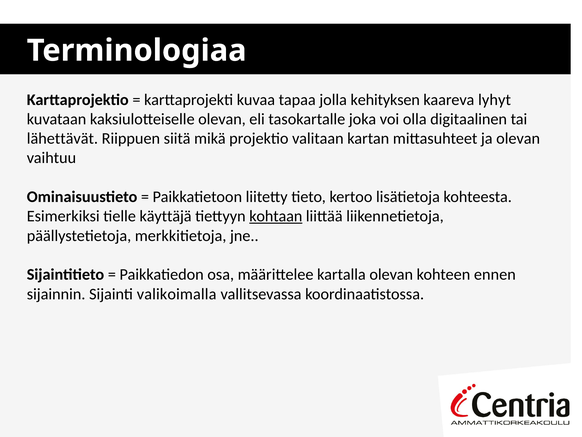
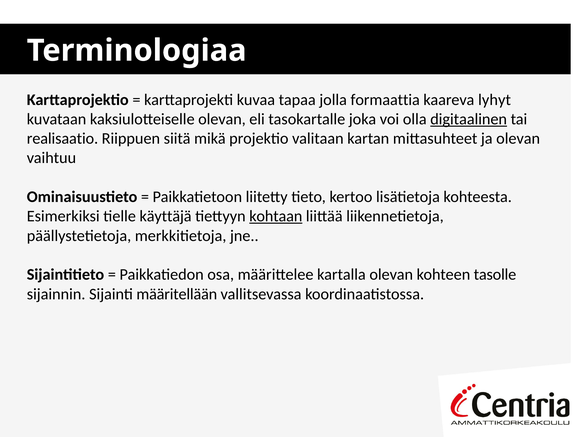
kehityksen: kehityksen -> formaattia (385, 100)
digitaalinen underline: none -> present (469, 119)
lähettävät: lähettävät -> realisaatio (62, 138)
ennen: ennen -> tasolle (495, 274)
valikoimalla: valikoimalla -> määritellään (177, 294)
